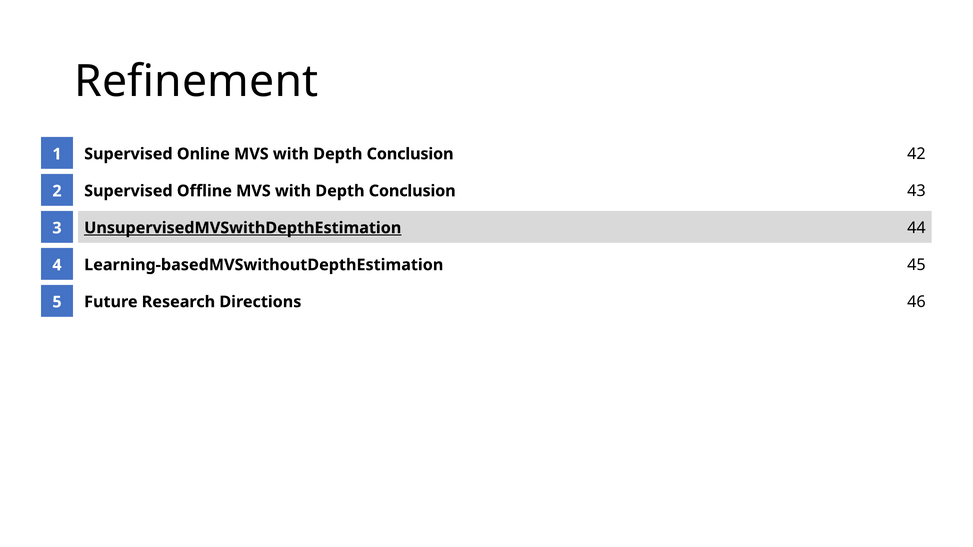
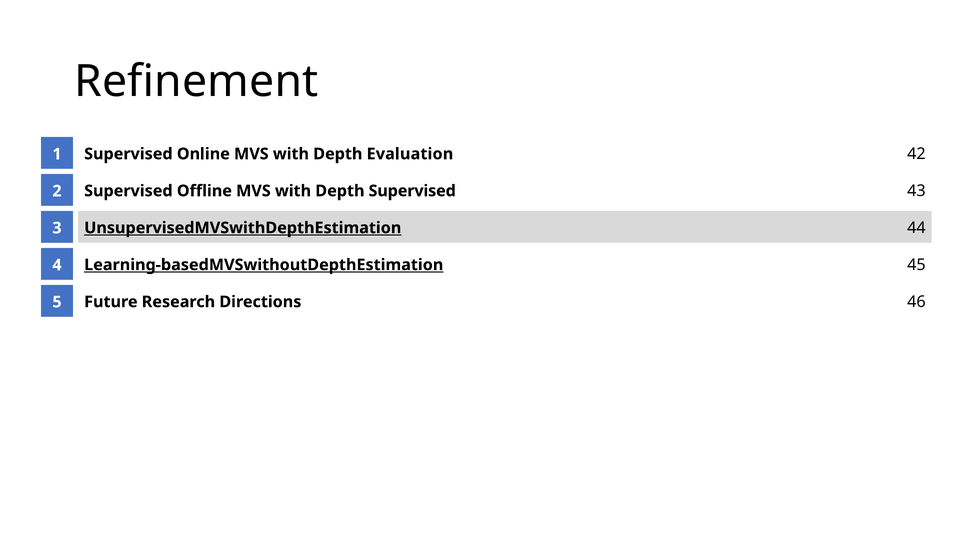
Conclusion: Conclusion -> Evaluation (410, 154)
Conclusion: Conclusion -> Supervised (412, 191)
Learning-basedMVSwithoutDepthEstimation underline: none -> present (264, 265)
